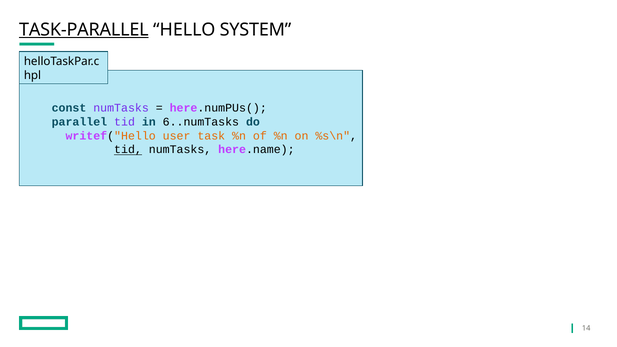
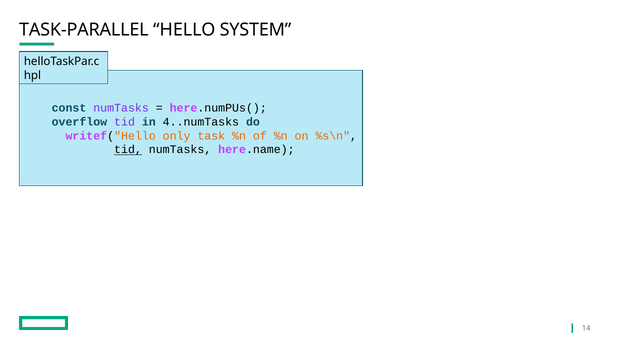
TASK-PARALLEL underline: present -> none (84, 30)
parallel: parallel -> overflow (79, 122)
6..numTasks: 6..numTasks -> 4..numTasks (201, 122)
user: user -> only (177, 136)
